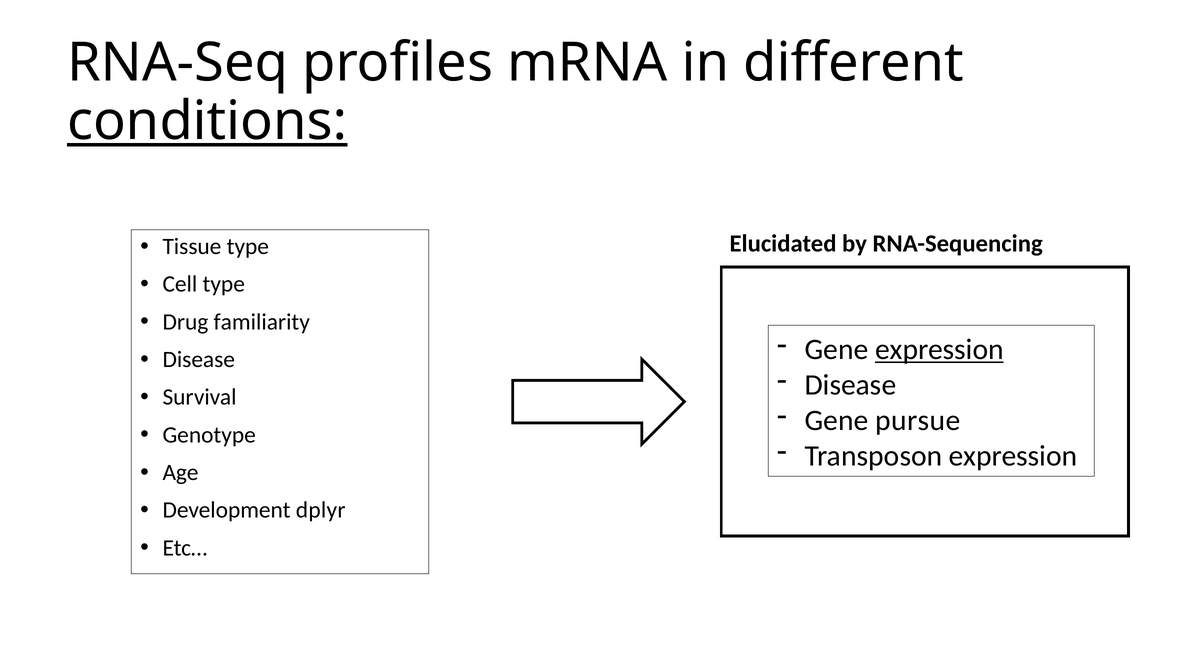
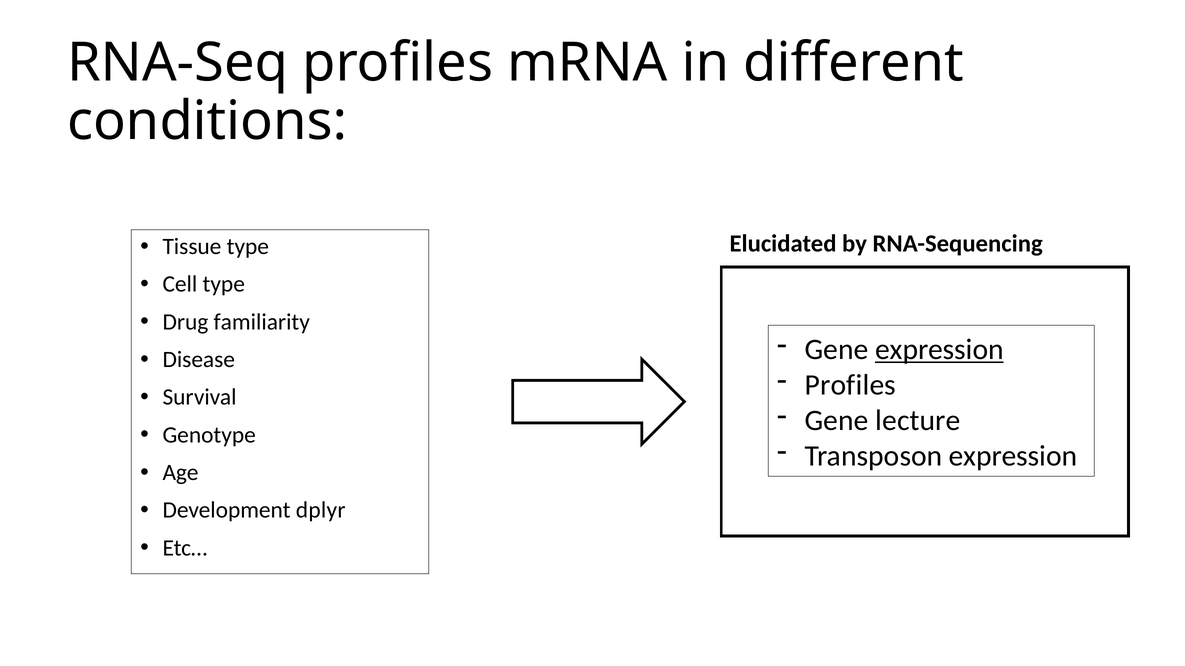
conditions underline: present -> none (207, 121)
Disease: Disease -> Profiles (850, 385)
pursue: pursue -> lecture (918, 421)
